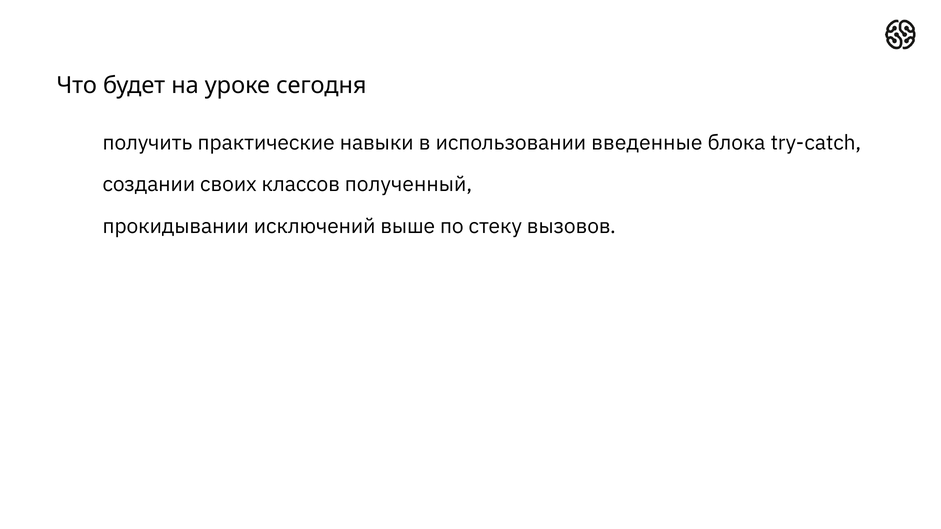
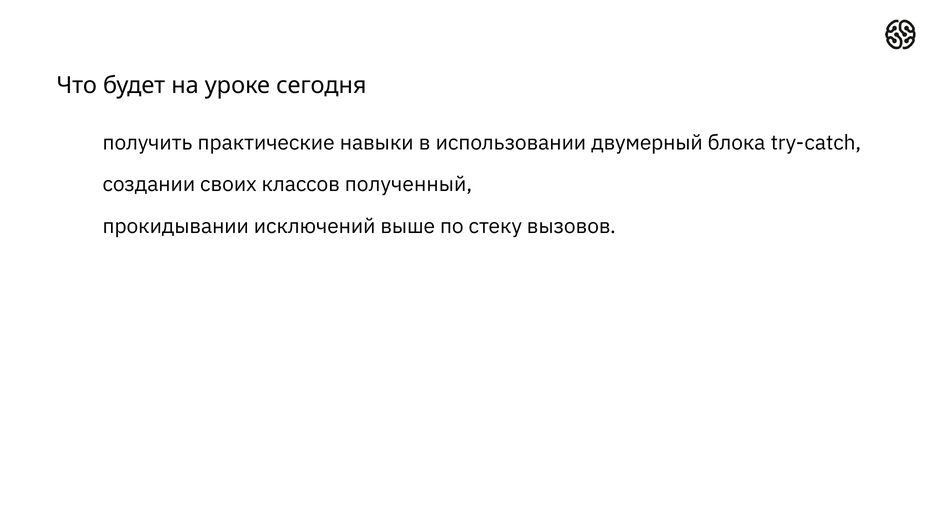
введенные: введенные -> двумерный (647, 143)
